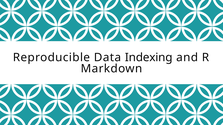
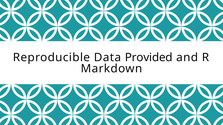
Indexing: Indexing -> Provided (149, 58)
